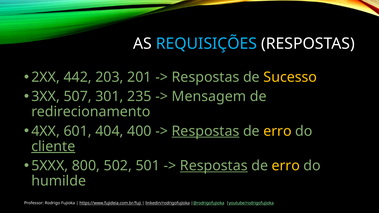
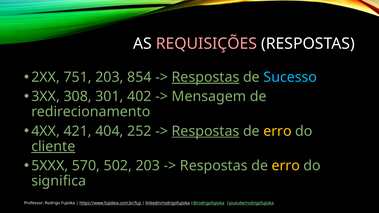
REQUISIÇÕES colour: light blue -> pink (206, 44)
442: 442 -> 751 (78, 77)
201: 201 -> 854 (139, 77)
Respostas underline: none -> present (205, 77)
Sucesso colour: yellow -> light blue (290, 77)
507: 507 -> 308 (78, 97)
235: 235 -> 402 (139, 97)
601: 601 -> 421 (78, 131)
400: 400 -> 252 (139, 131)
800: 800 -> 570 (86, 166)
502 501: 501 -> 203 (148, 166)
Respostas underline: present -> none (214, 166)
humilde: humilde -> significa (59, 181)
